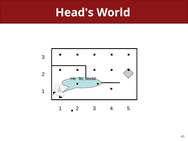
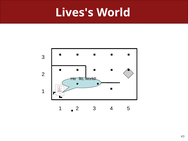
Head's: Head's -> Lives's (74, 13)
